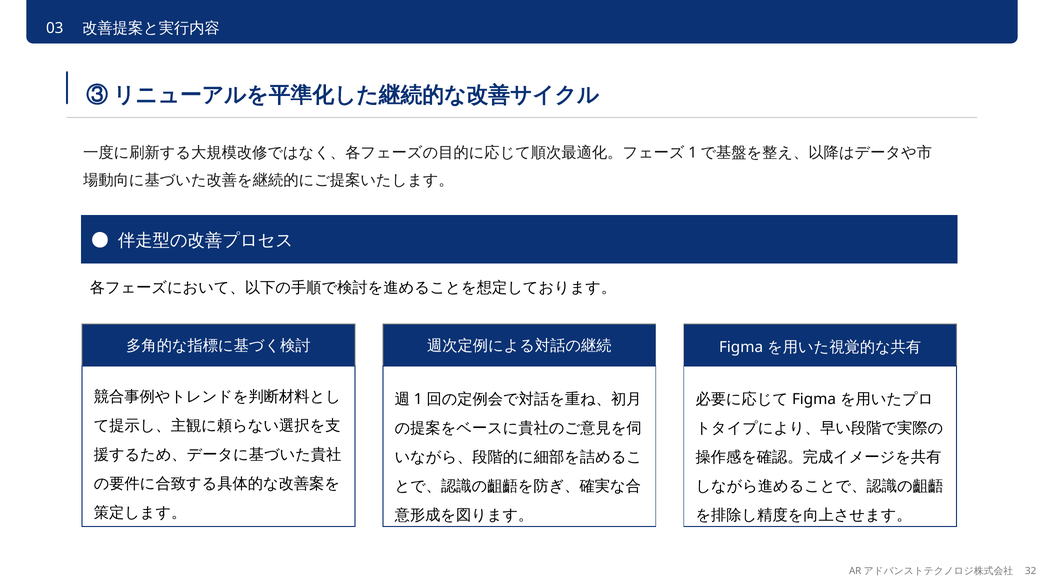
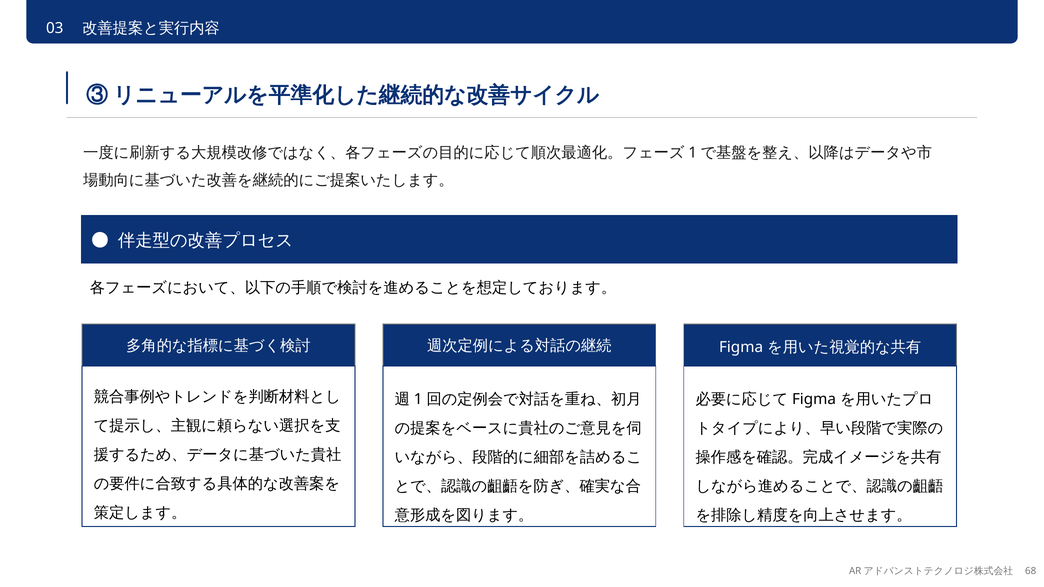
32: 32 -> 68 (1031, 571)
